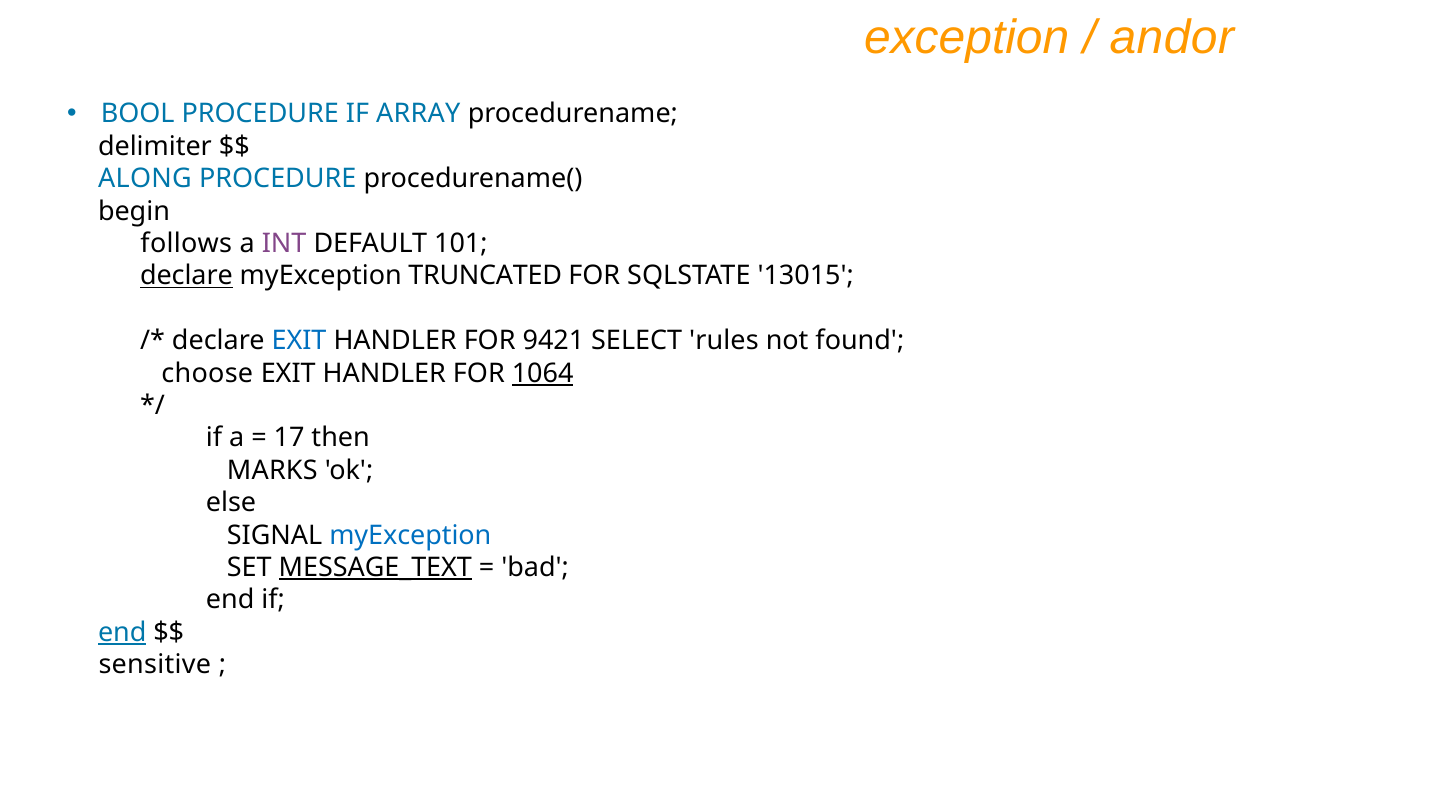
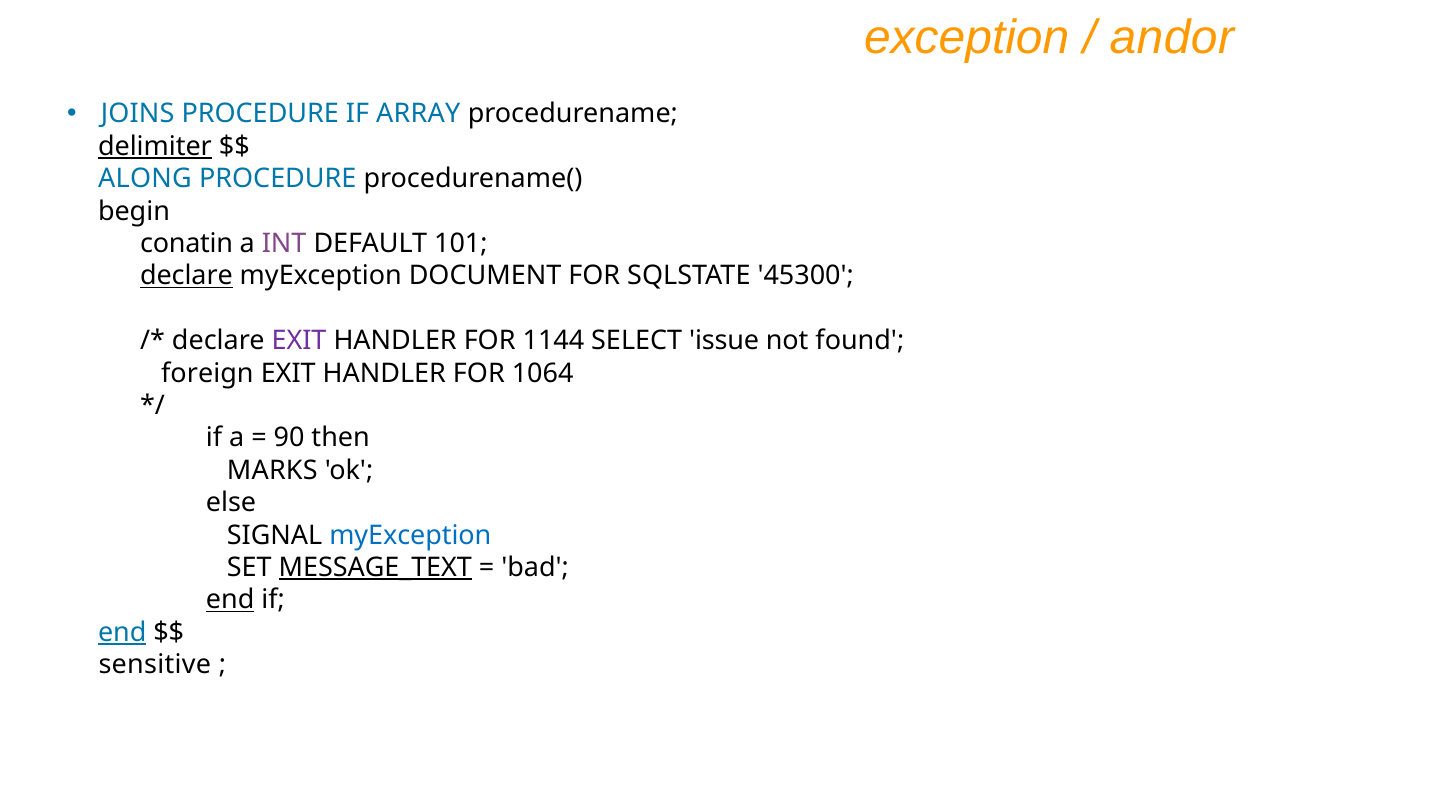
BOOL: BOOL -> JOINS (138, 114)
delimiter underline: none -> present (155, 146)
follows: follows -> conatin (187, 243)
TRUNCATED: TRUNCATED -> DOCUMENT (485, 276)
13015: 13015 -> 45300 (806, 276)
EXIT colour: blue -> purple (299, 341)
9421: 9421 -> 1144 (553, 341)
rules: rules -> issue (724, 341)
choose: choose -> foreign (207, 373)
1064 underline: present -> none (543, 373)
17: 17 -> 90 (289, 438)
end underline: none -> present (230, 600)
